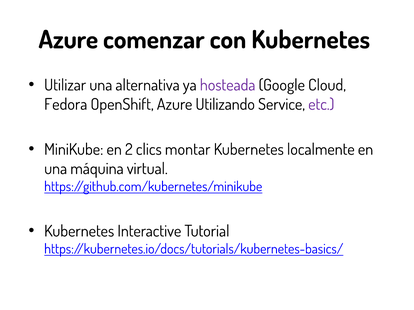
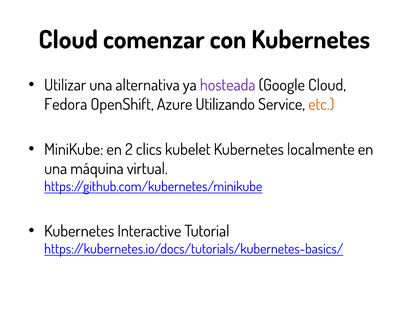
Azure: Azure -> Cloud (68, 40)
etc colour: purple -> orange (321, 105)
montar: montar -> kubelet (188, 150)
